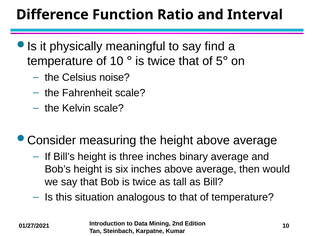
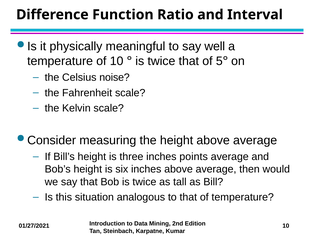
find: find -> well (215, 46)
binary: binary -> points (194, 156)
